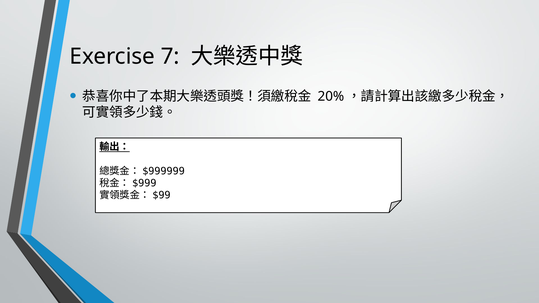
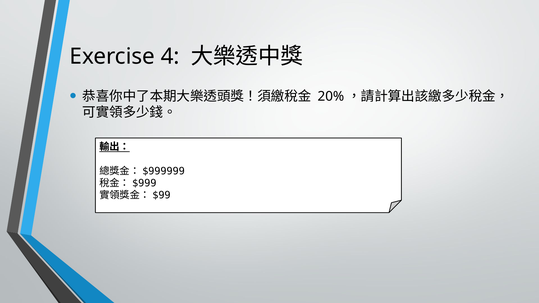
7: 7 -> 4 (170, 56)
